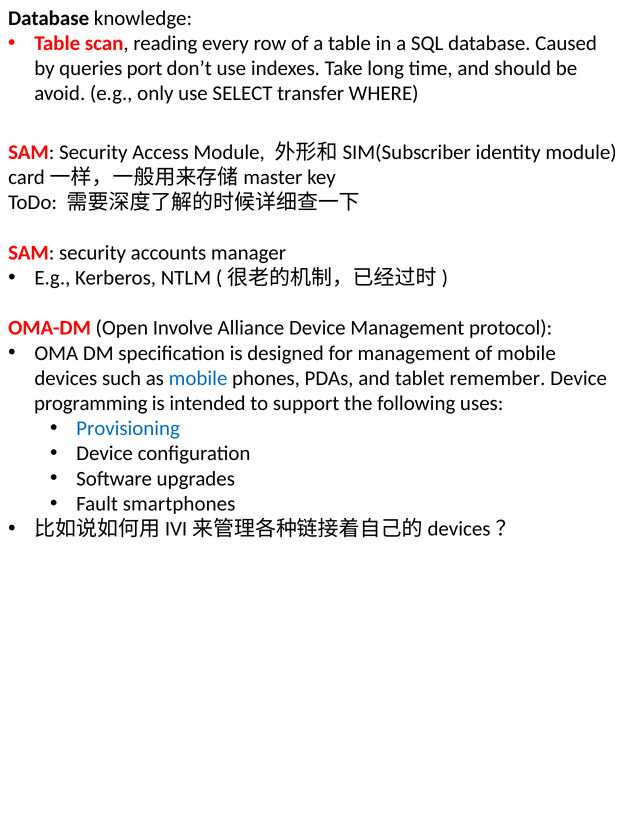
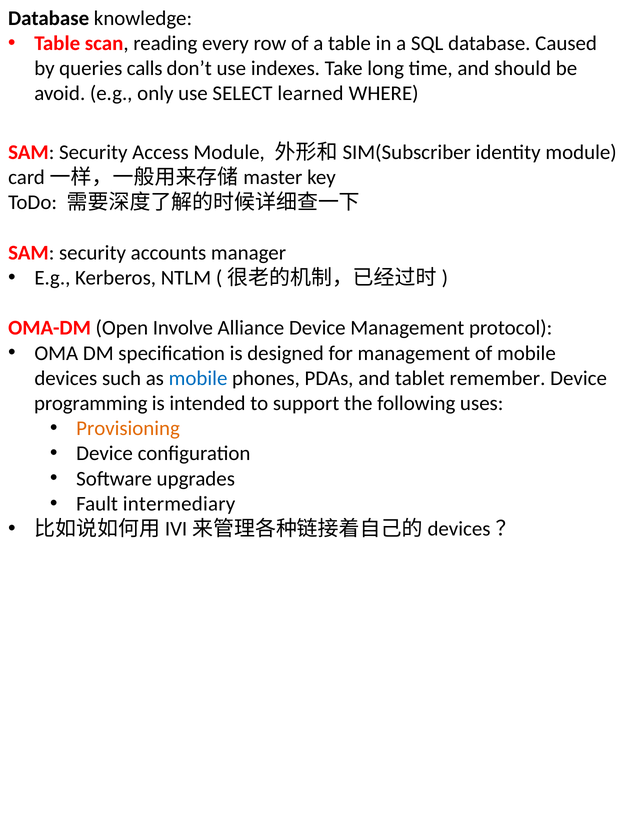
port: port -> calls (145, 68)
transfer: transfer -> learned (311, 93)
Provisioning colour: blue -> orange (128, 429)
smartphones: smartphones -> intermediary (179, 504)
